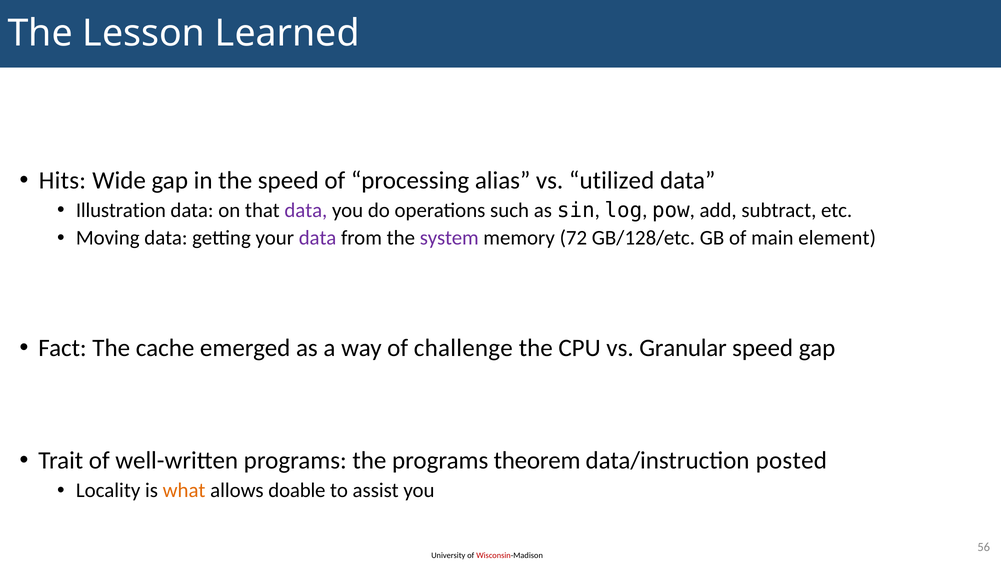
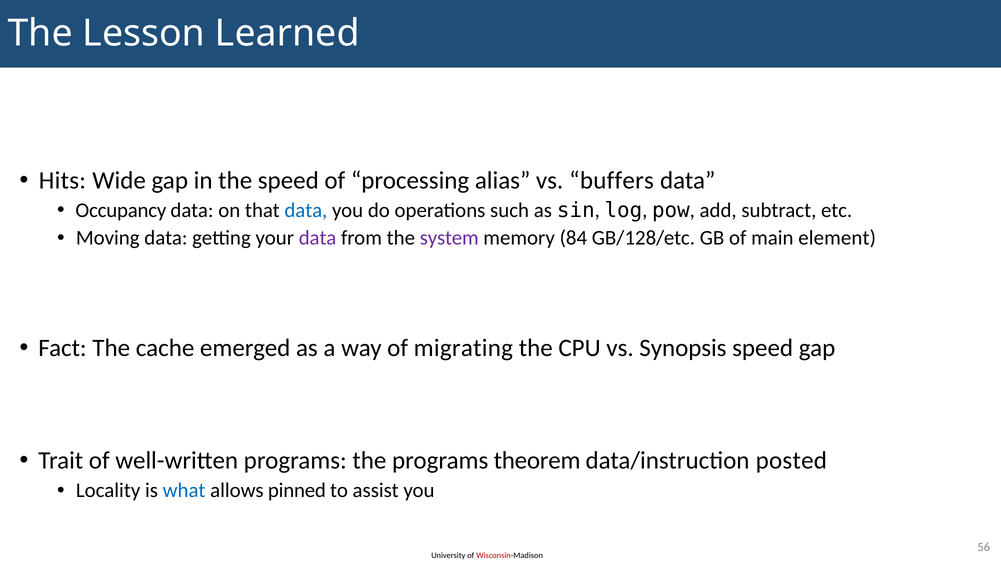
utilized: utilized -> buffers (612, 180)
Illustration: Illustration -> Occupancy (121, 210)
data colour: purple -> blue (306, 210)
72: 72 -> 84 (573, 238)
challenge: challenge -> migrating (463, 348)
Granular: Granular -> Synopsis (683, 348)
what colour: orange -> blue (184, 491)
doable: doable -> pinned (297, 491)
